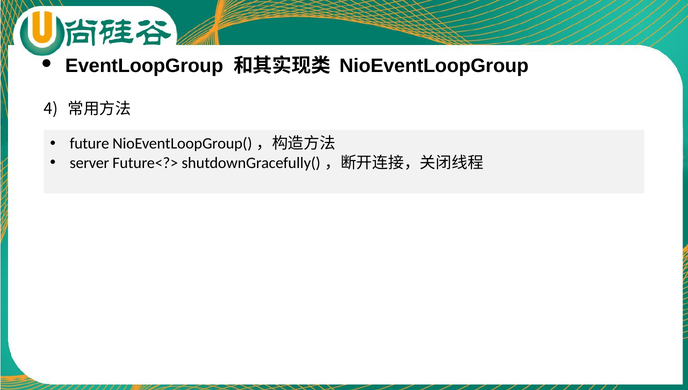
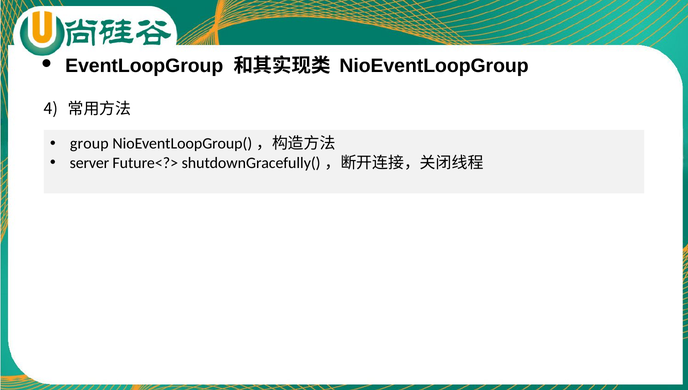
future: future -> group (89, 144)
